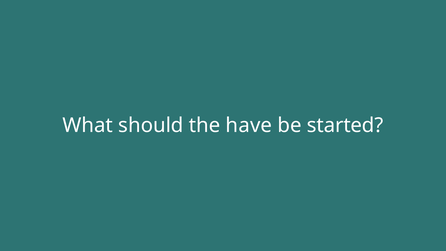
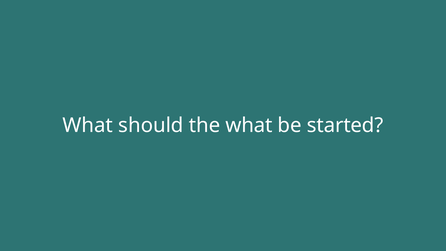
the have: have -> what (249, 125)
